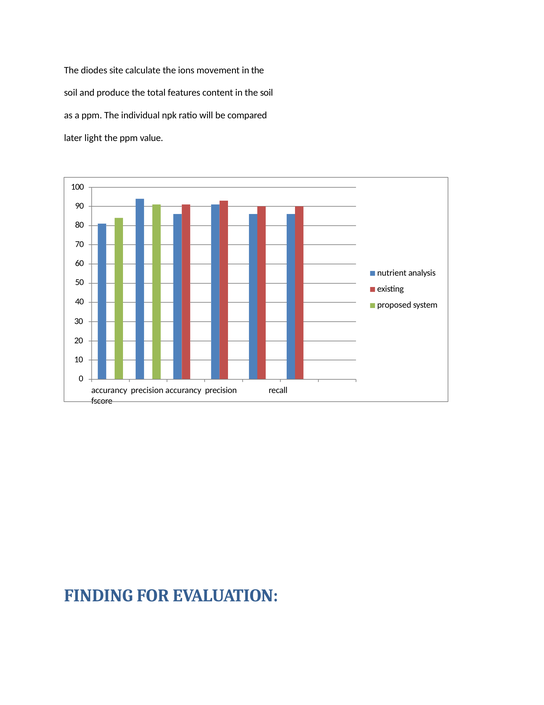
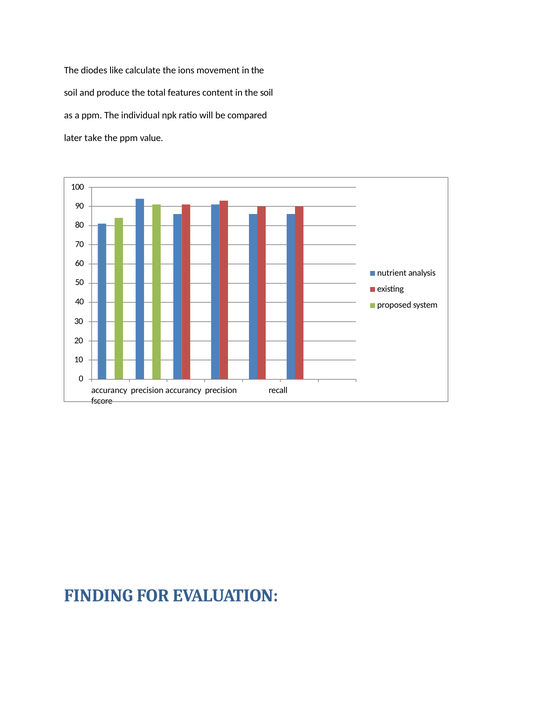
site: site -> like (116, 70)
light: light -> take (93, 138)
